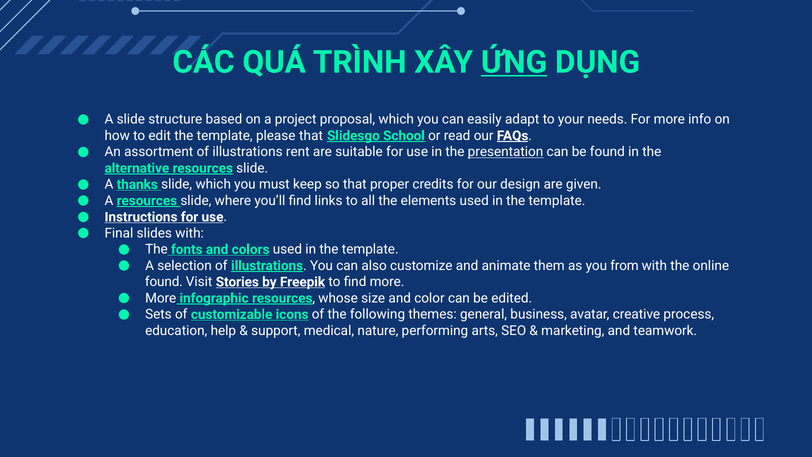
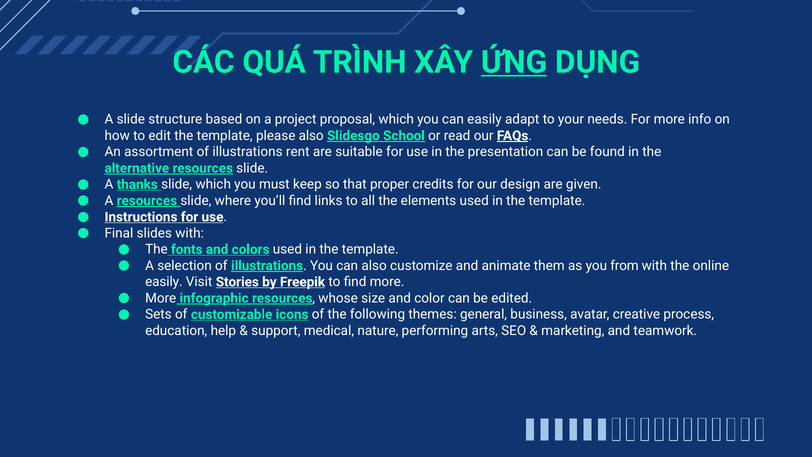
please that: that -> also (311, 136)
presentation underline: present -> none (506, 152)
found: found -> easily (164, 282)
